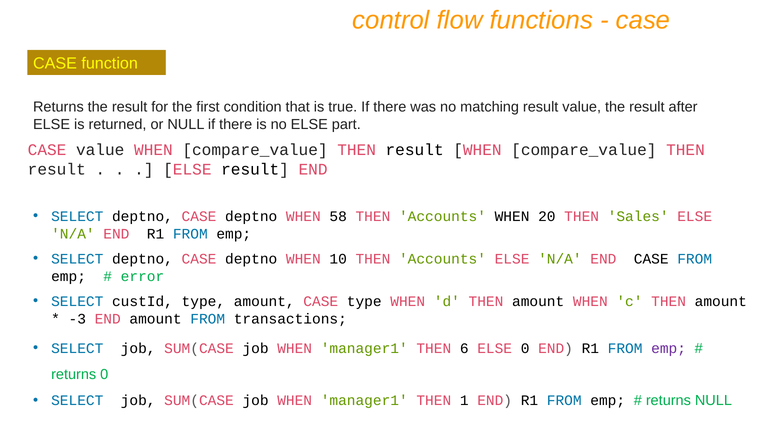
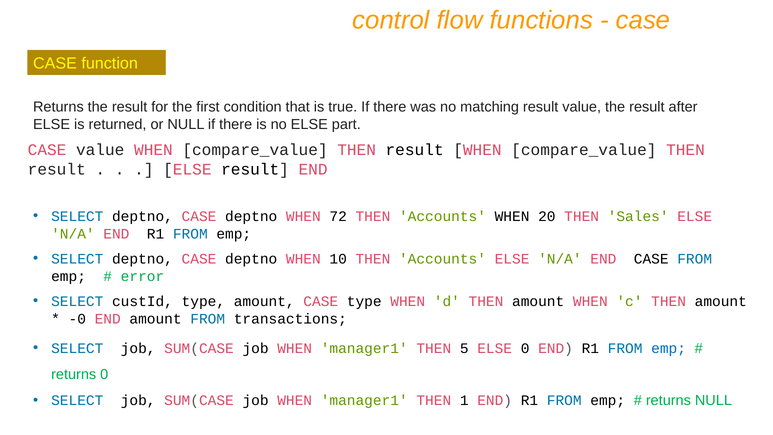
58: 58 -> 72 (338, 216)
-3: -3 -> -0 (77, 319)
6: 6 -> 5 (464, 348)
emp colour: purple -> blue (669, 348)
